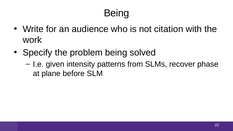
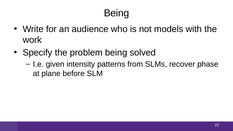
citation: citation -> models (169, 29)
